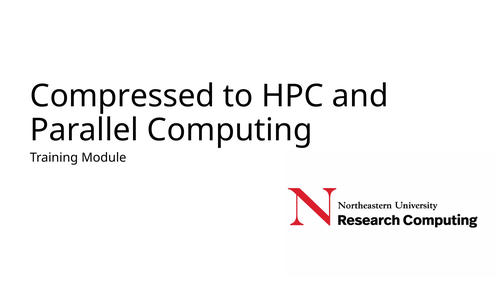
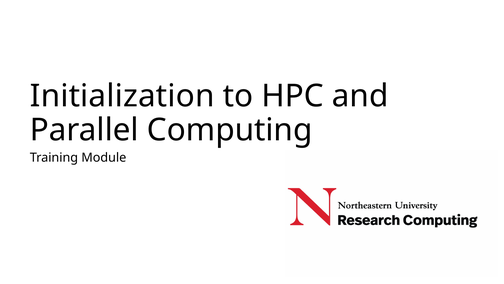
Compressed: Compressed -> Initialization (122, 96)
